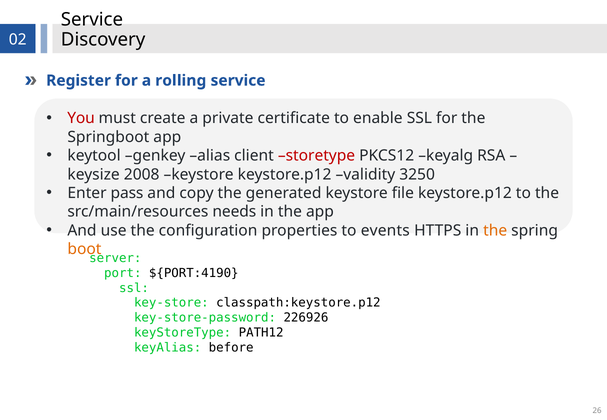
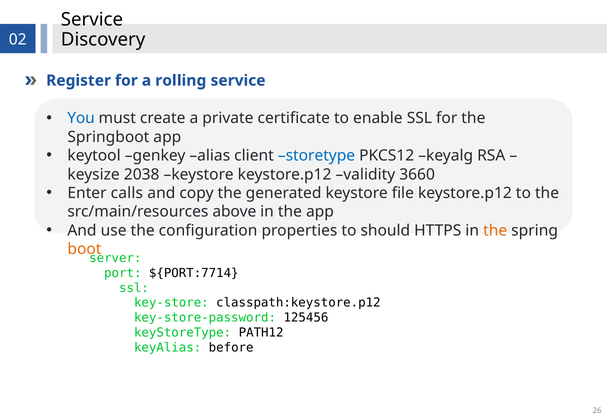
You colour: red -> blue (81, 118)
storetype colour: red -> blue (317, 156)
2008: 2008 -> 2038 (142, 174)
3250: 3250 -> 3660 (417, 174)
pass: pass -> calls (127, 193)
needs: needs -> above (234, 212)
events: events -> should (385, 231)
${PORT:4190: ${PORT:4190 -> ${PORT:7714 (194, 273)
226926: 226926 -> 125456 (306, 318)
